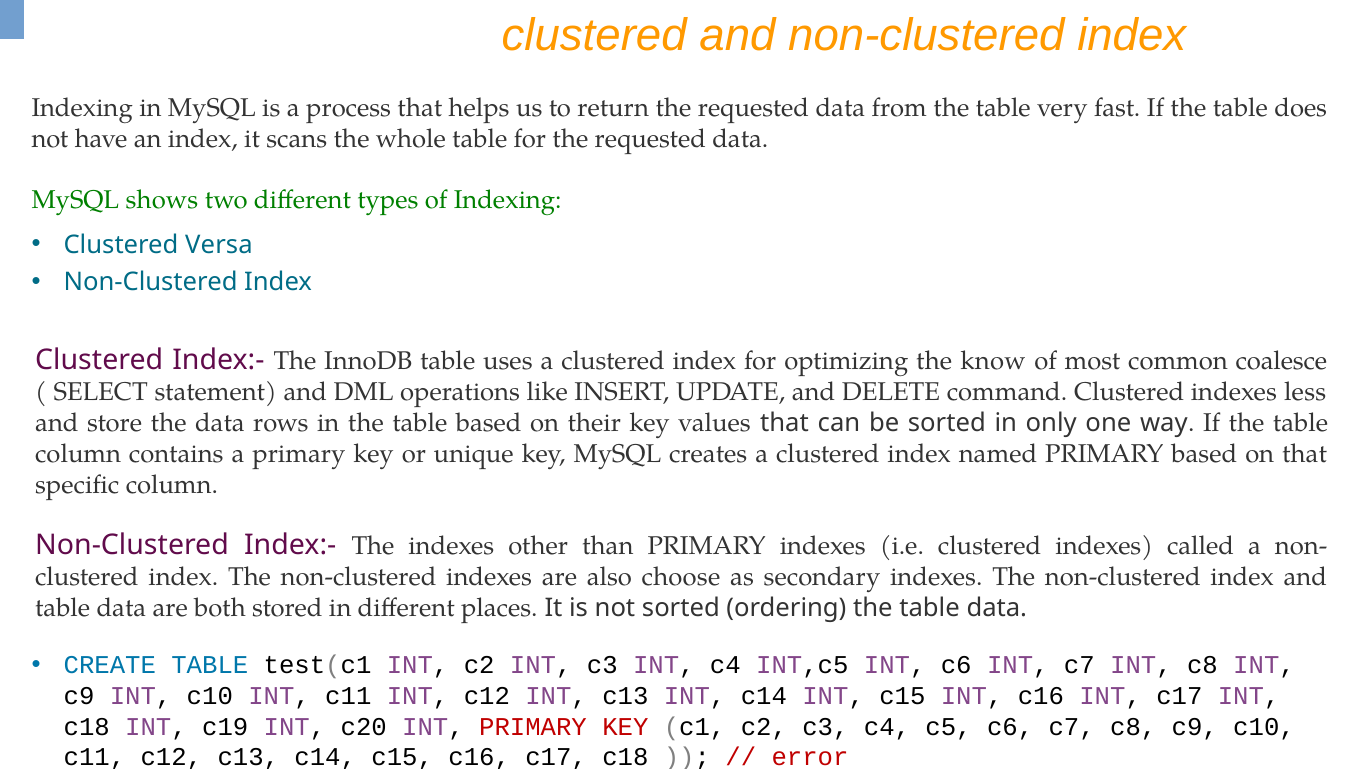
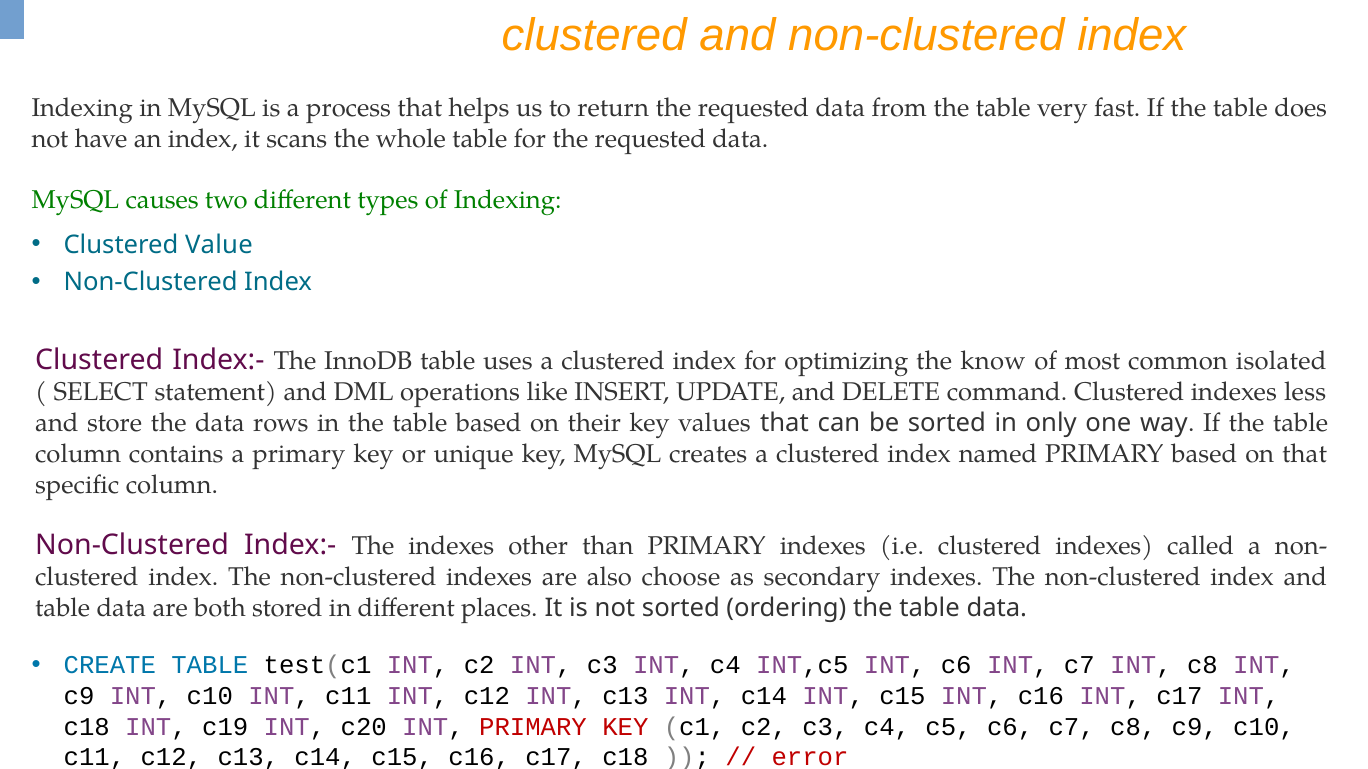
shows: shows -> causes (162, 200)
Versa: Versa -> Value (219, 245)
coalesce: coalesce -> isolated (1281, 361)
